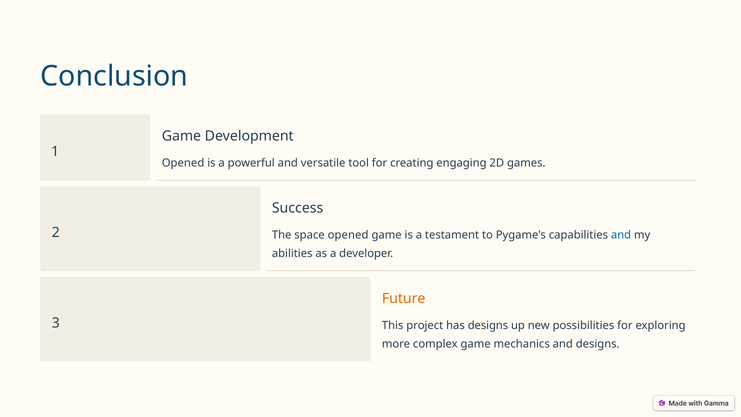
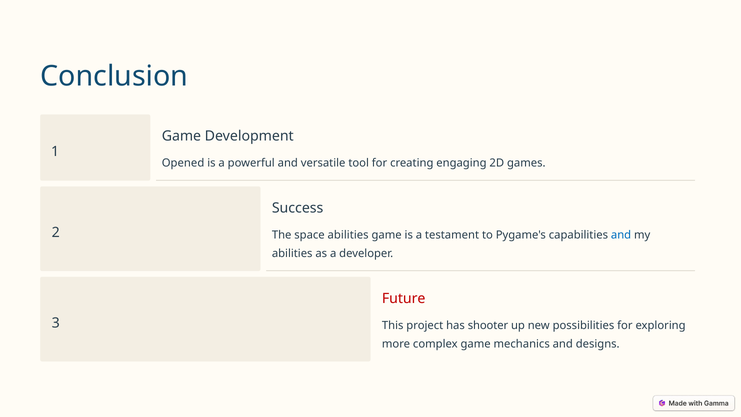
space opened: opened -> abilities (348, 235)
Future colour: orange -> red (404, 298)
has designs: designs -> shooter (488, 325)
